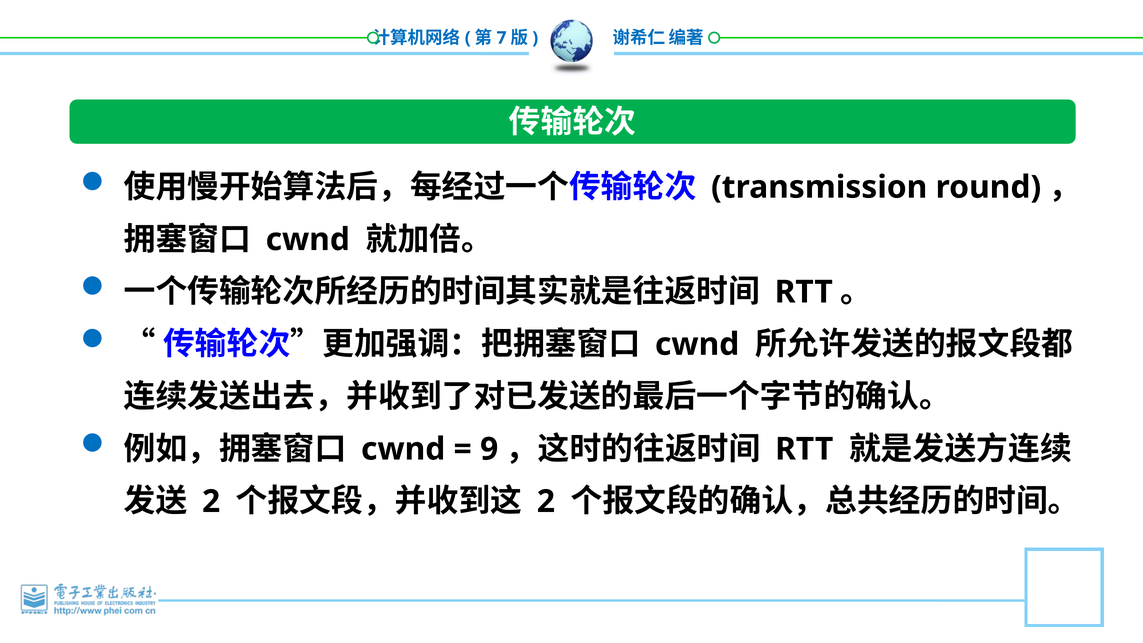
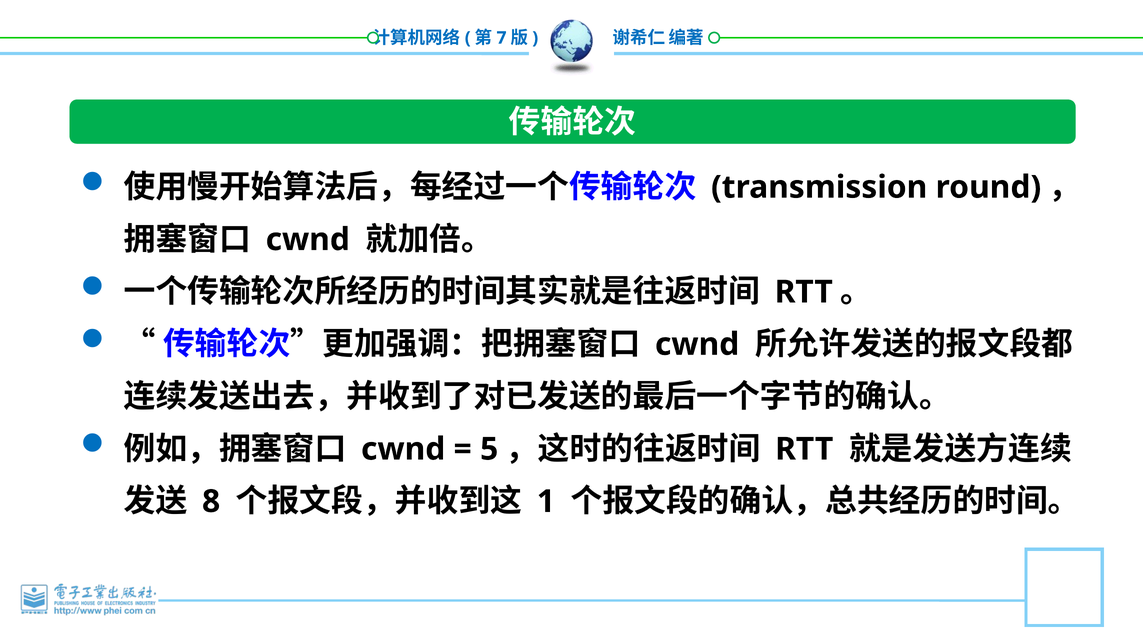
9: 9 -> 5 (489, 449)
2: 2 -> 8 (211, 501)
2: 2 -> 1 (546, 501)
